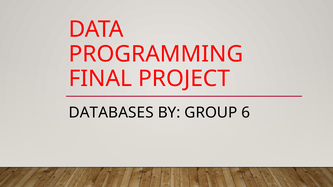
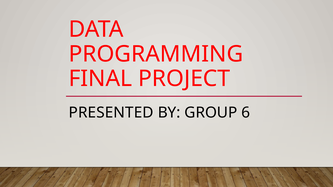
DATABASES: DATABASES -> PRESENTED (111, 113)
